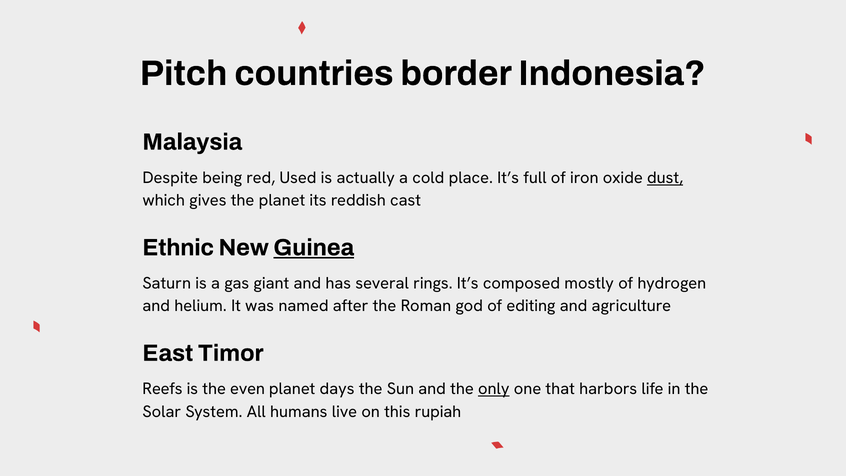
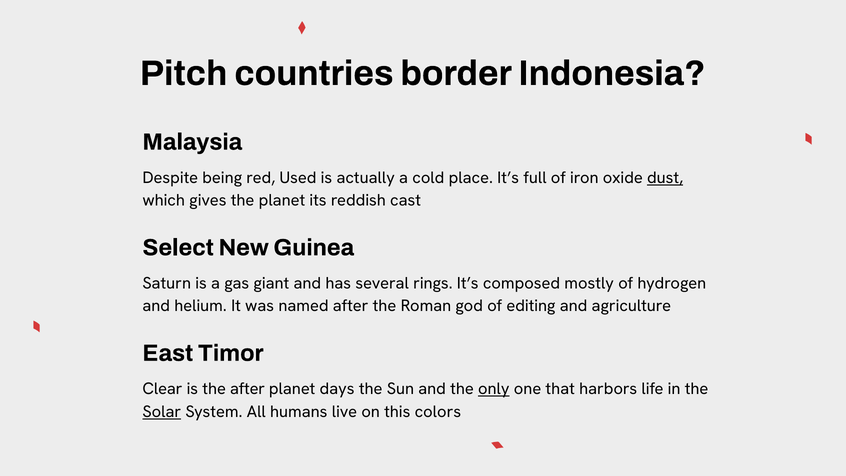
Ethnic: Ethnic -> Select (178, 247)
Guinea underline: present -> none (314, 247)
Reefs: Reefs -> Clear (162, 389)
the even: even -> after (248, 389)
Solar underline: none -> present (162, 412)
rupiah: rupiah -> colors (438, 412)
